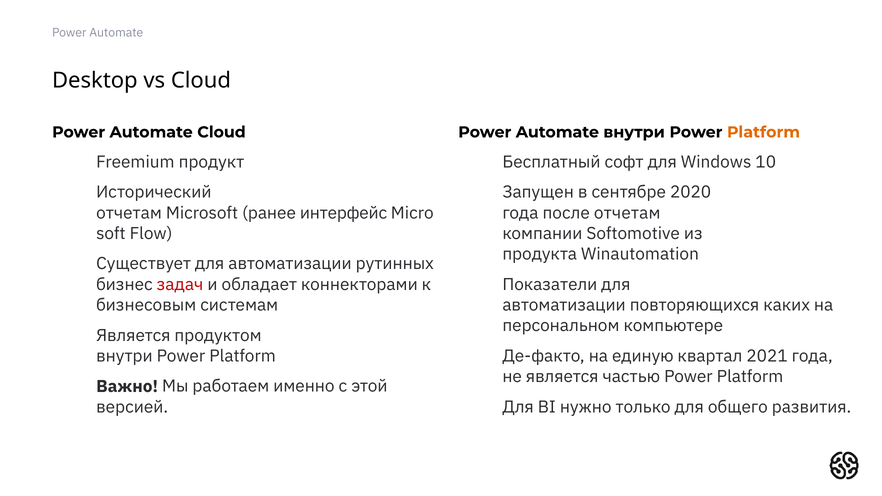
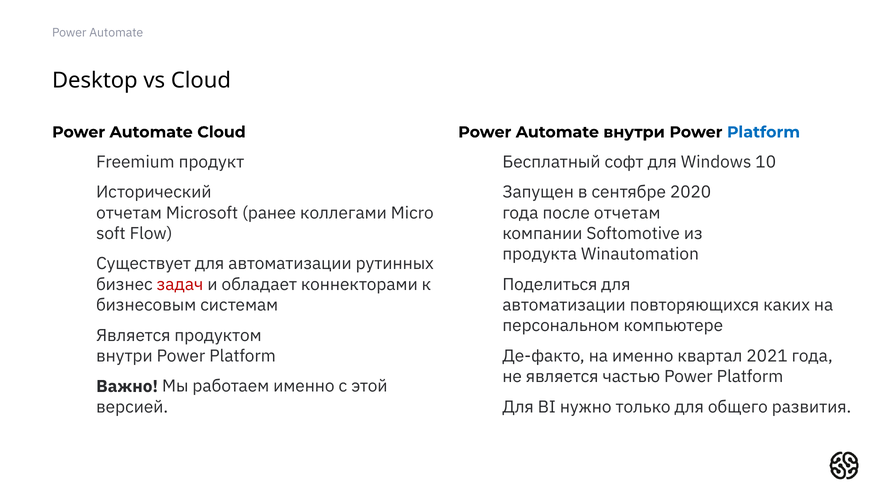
Platform colour: orange -> blue (763, 132)
интерфейс: интерфейс -> коллегами (343, 213)
Показатели: Показатели -> Поделиться (550, 284)
на единую: единую -> именно (643, 356)
